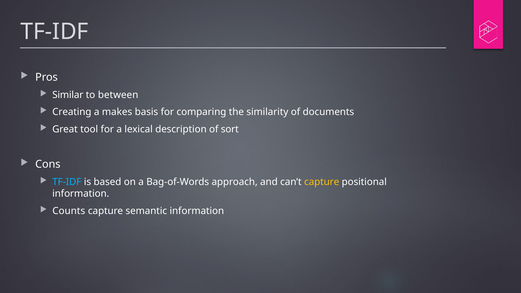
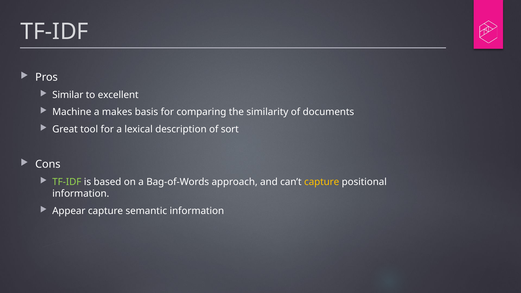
between: between -> excellent (118, 95)
Creating: Creating -> Machine (72, 112)
TF-IDF colour: light blue -> light green (67, 182)
Counts: Counts -> Appear (69, 211)
